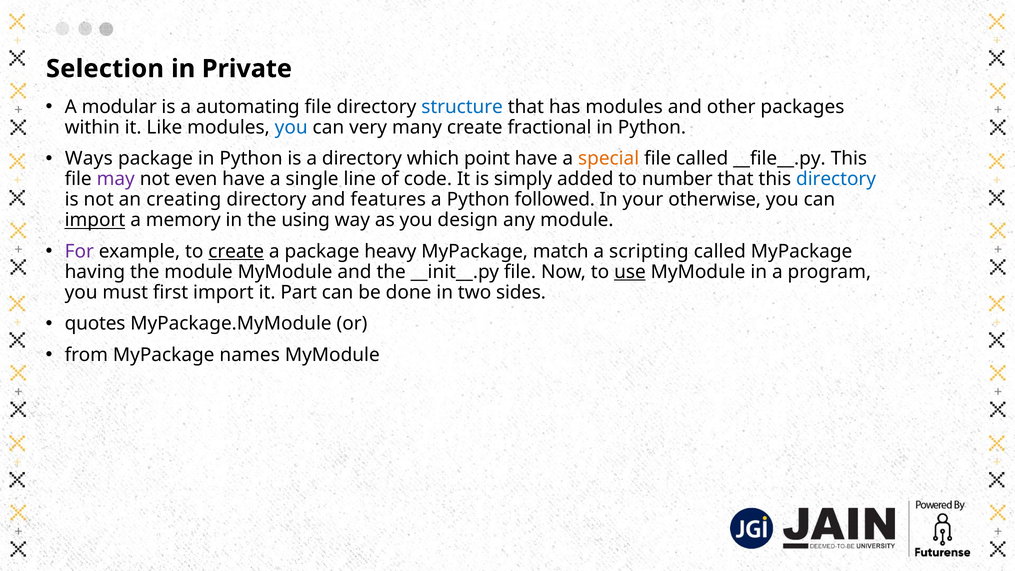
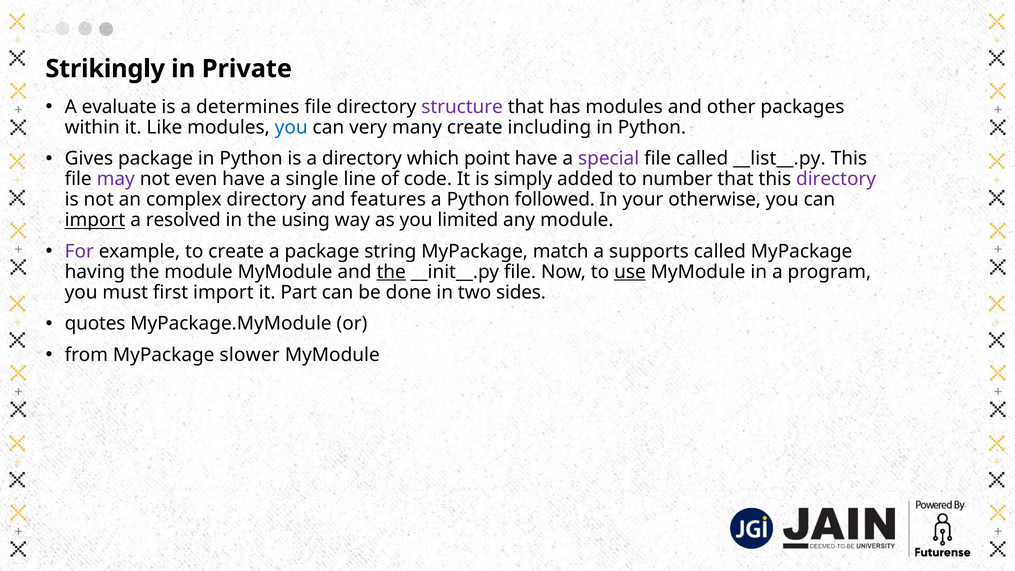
Selection: Selection -> Strikingly (105, 69)
modular: modular -> evaluate (119, 107)
automating: automating -> determines (248, 107)
structure colour: blue -> purple (462, 107)
fractional: fractional -> including (549, 127)
Ways: Ways -> Gives (89, 158)
special colour: orange -> purple (609, 158)
__file__.py: __file__.py -> __list__.py (779, 158)
directory colour: blue -> purple (836, 179)
creating: creating -> complex (184, 200)
memory: memory -> resolved (183, 220)
design: design -> limited (468, 220)
create underline: present -> none (236, 251)
heavy: heavy -> string (390, 251)
scripting: scripting -> supports (649, 251)
the underline: none -> present (391, 272)
names: names -> slower (250, 355)
